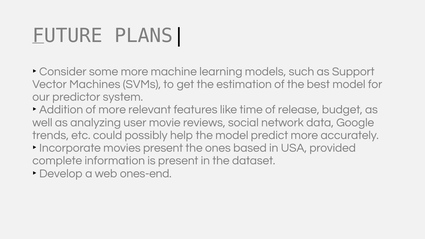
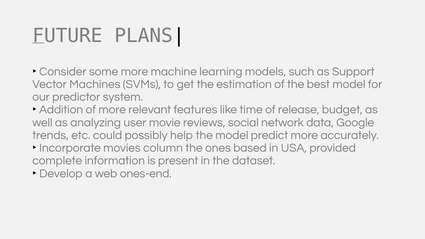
movies present: present -> column (163, 148)
